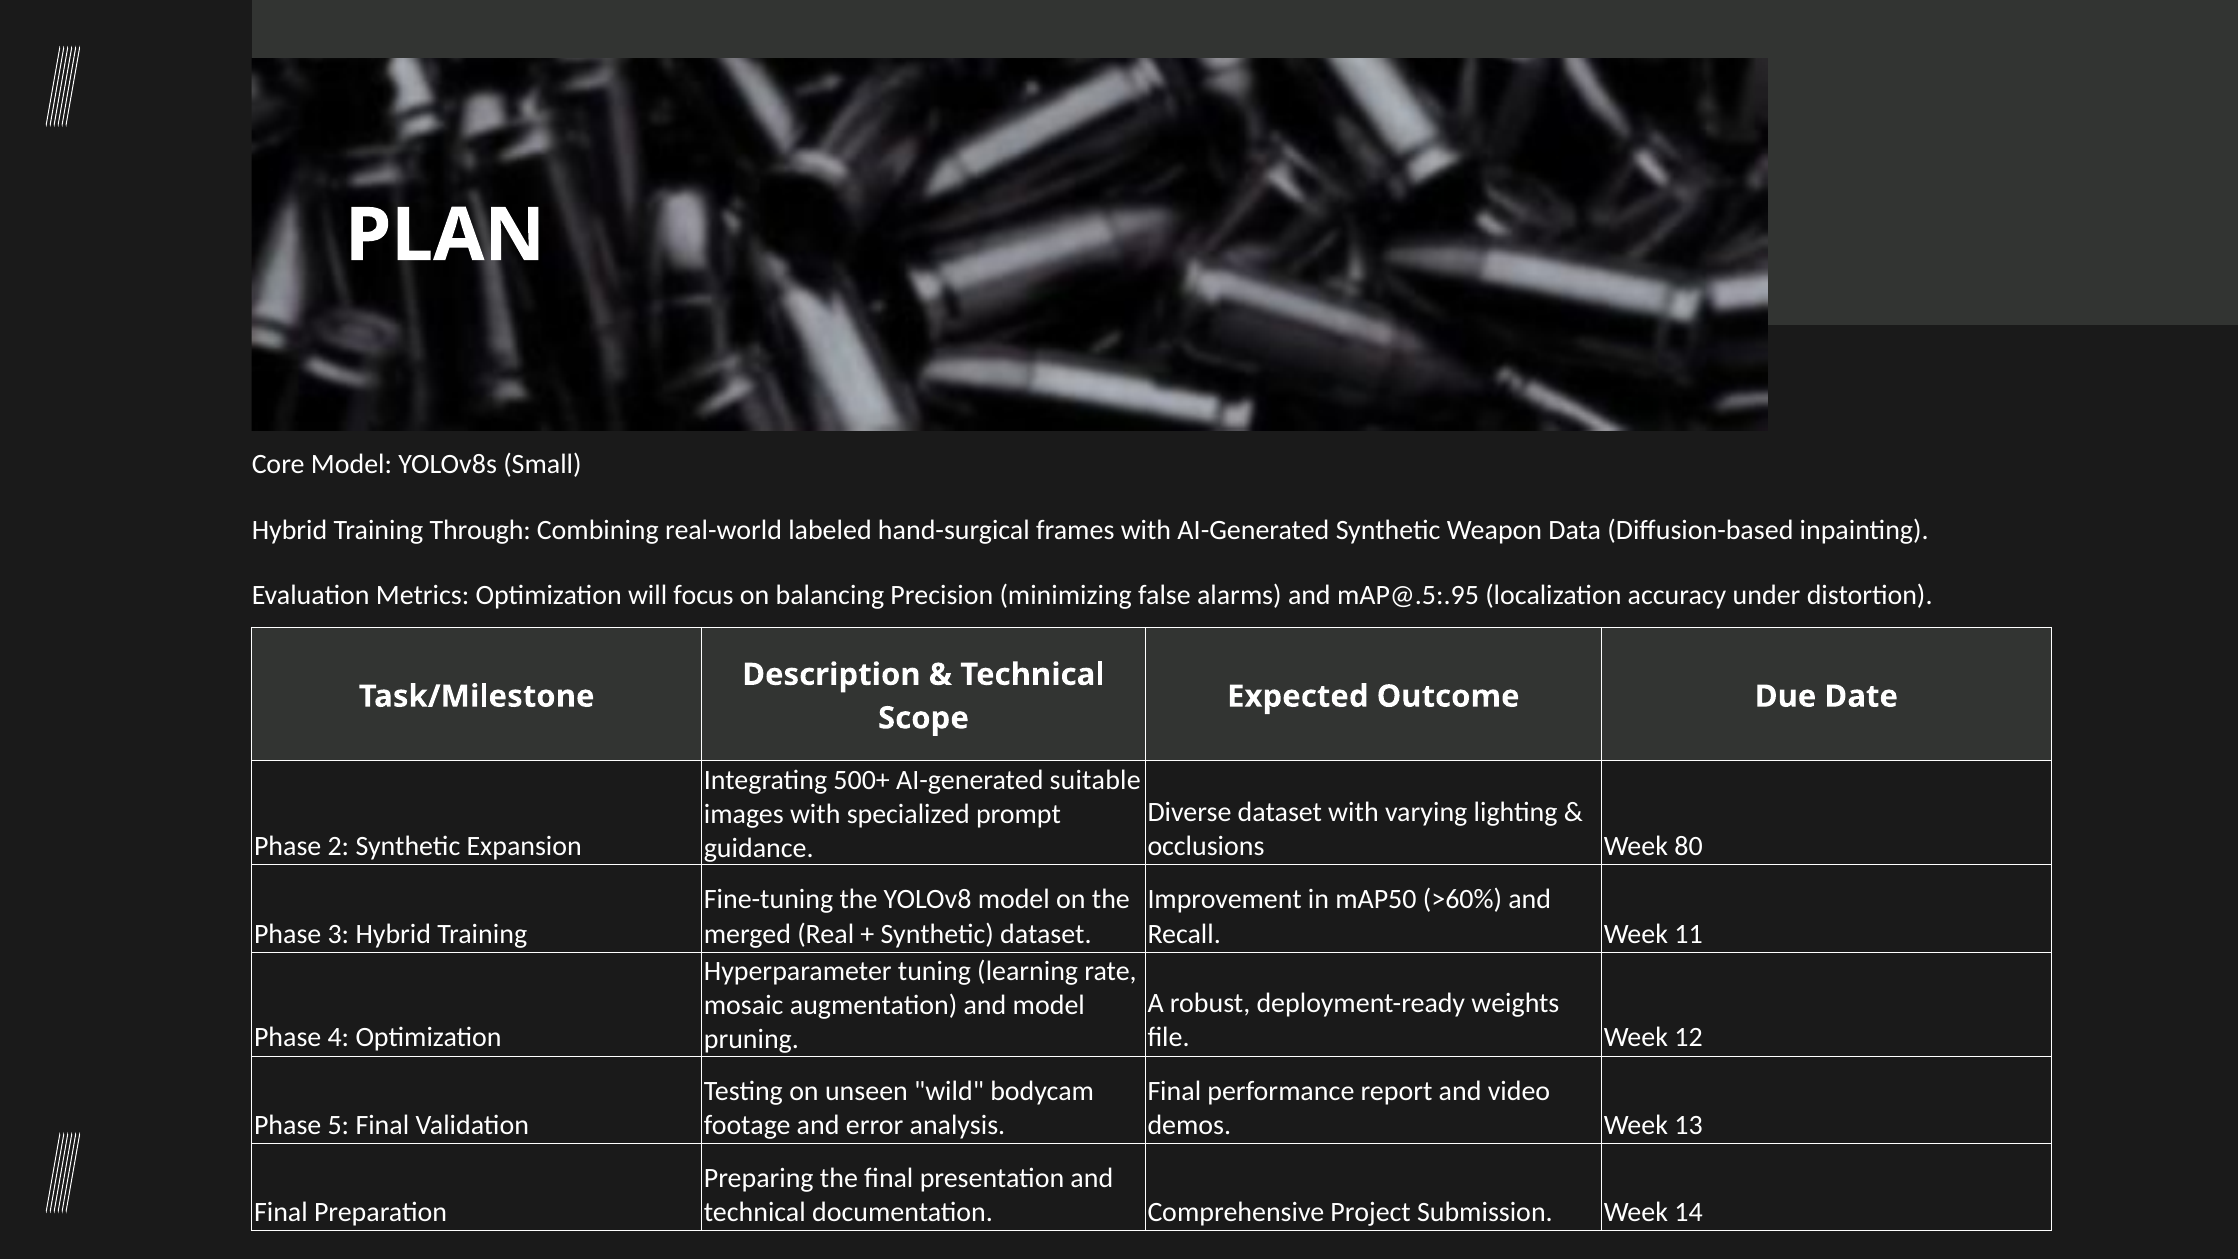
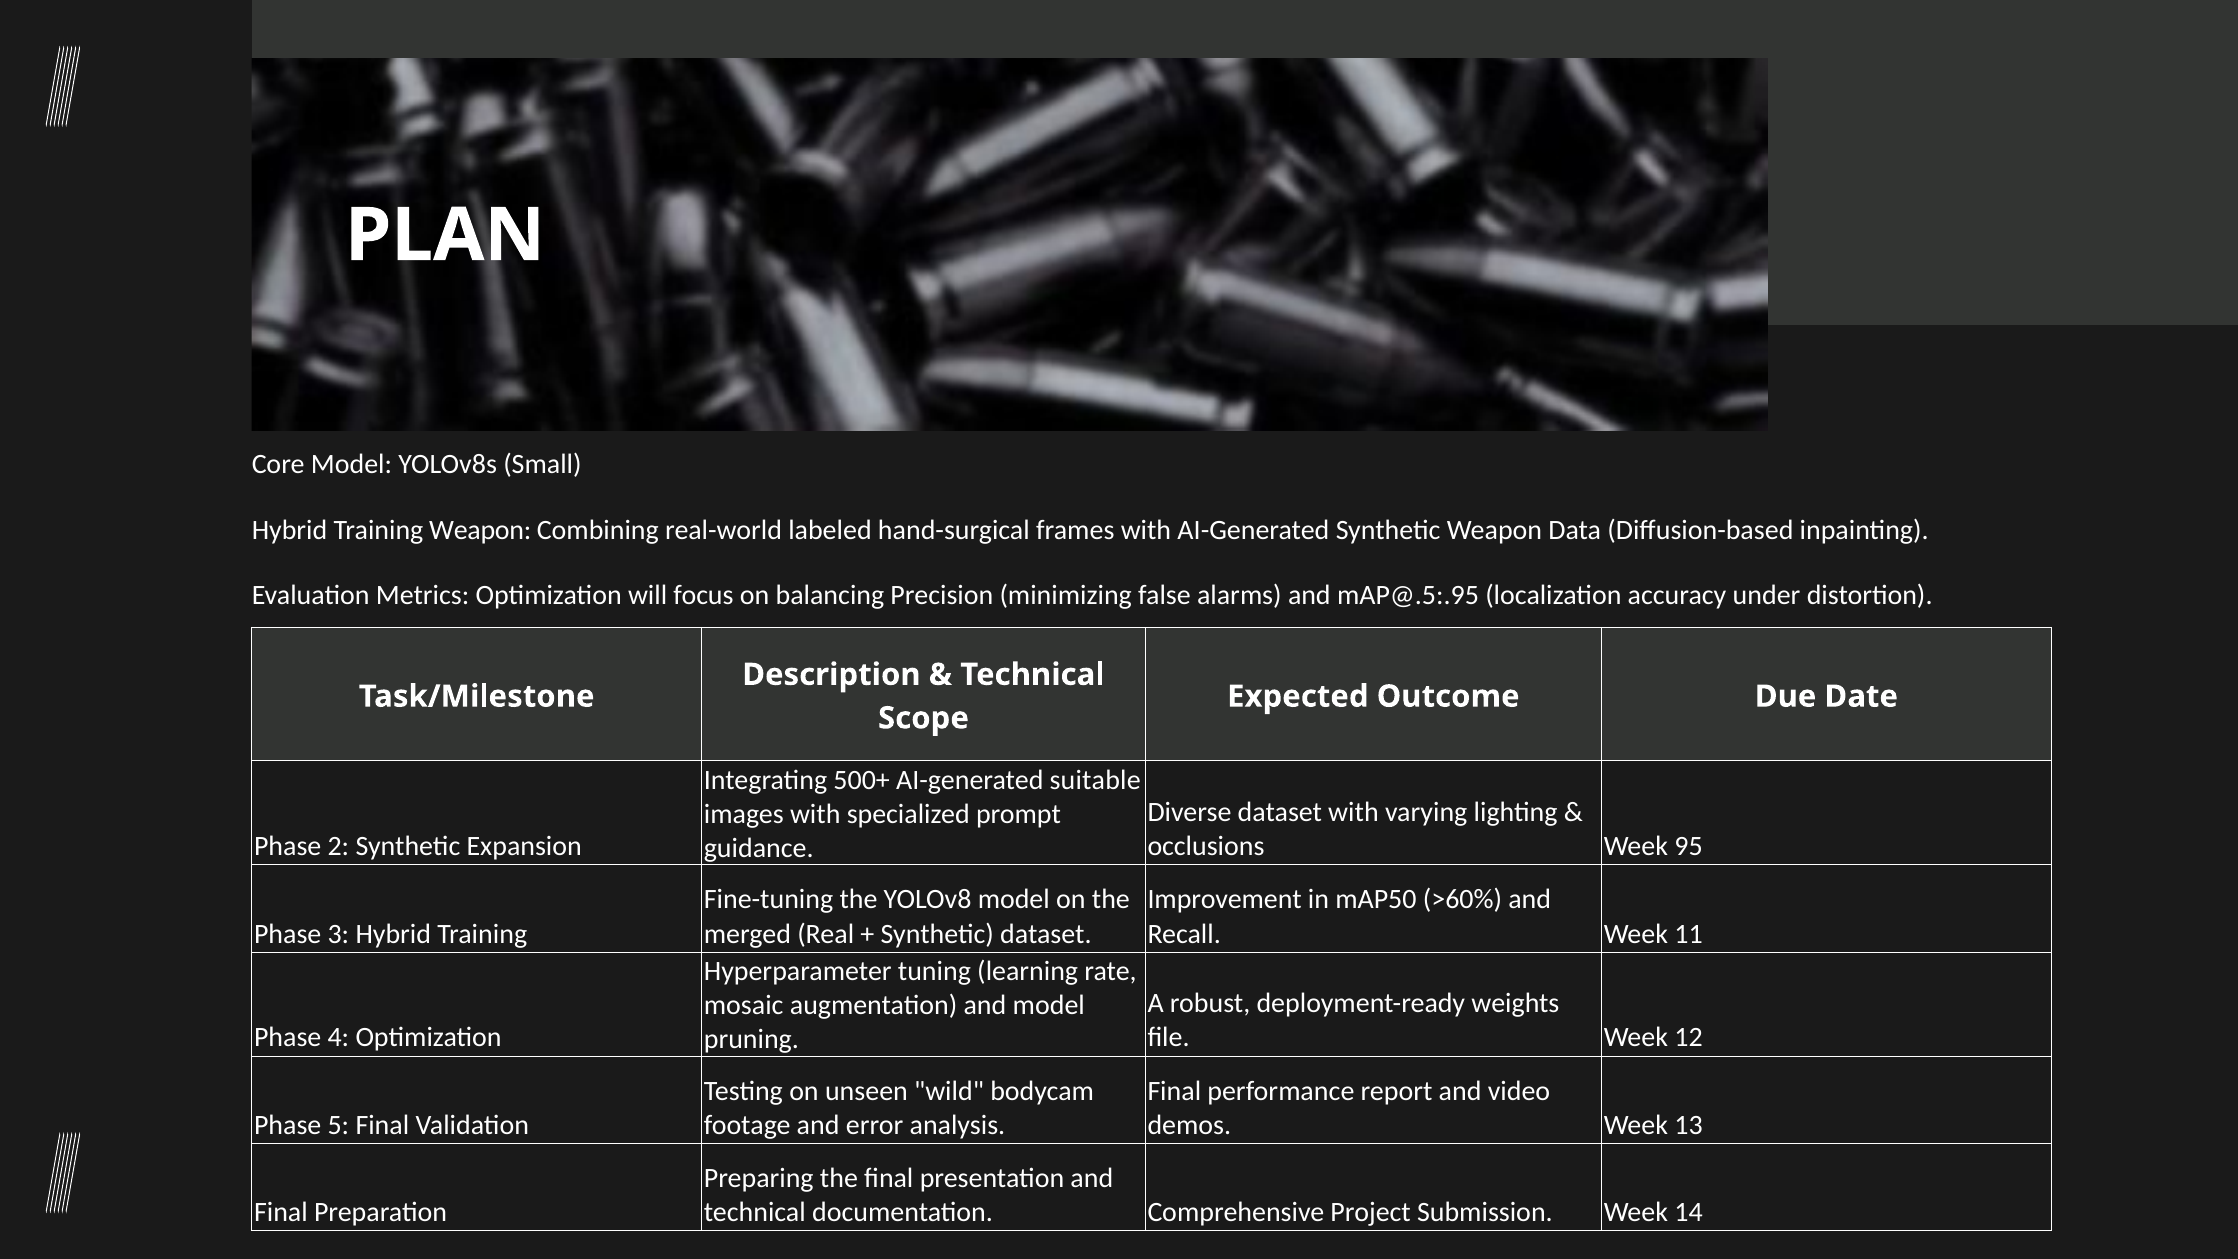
Training Through: Through -> Weapon (480, 530)
80: 80 -> 95 (1689, 846)
